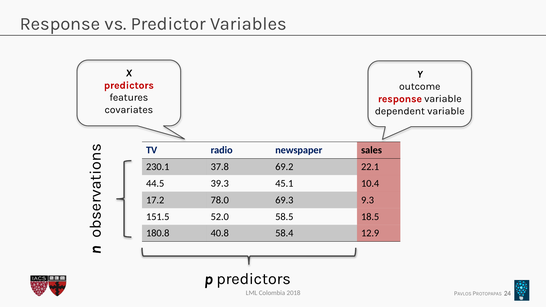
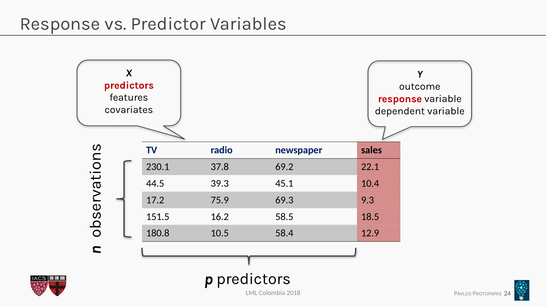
78.0: 78.0 -> 75.9 (220, 200)
52.0: 52.0 -> 16.2 (220, 217)
40.8: 40.8 -> 10.5 (220, 233)
